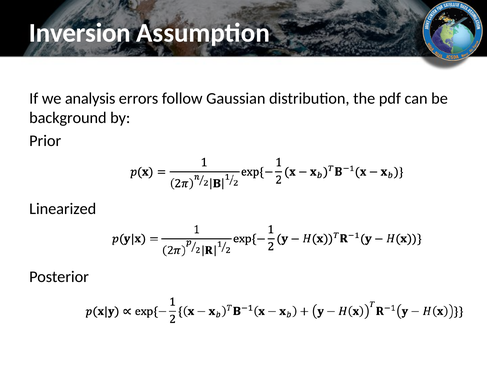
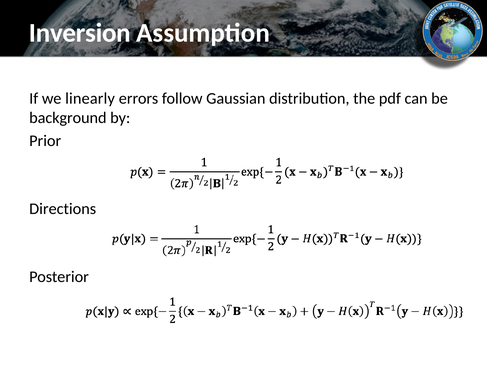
analysis: analysis -> linearly (90, 99)
Linearized: Linearized -> Directions (63, 209)
